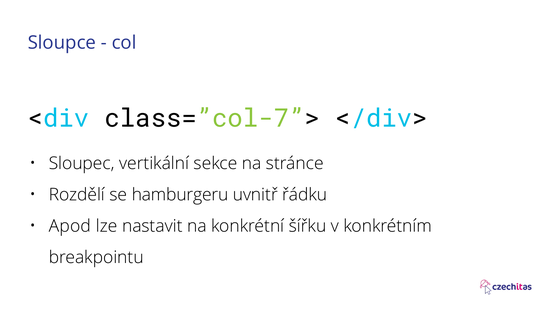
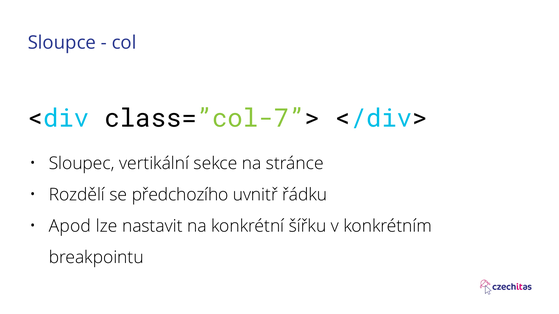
hamburgeru: hamburgeru -> předchozího (180, 195)
